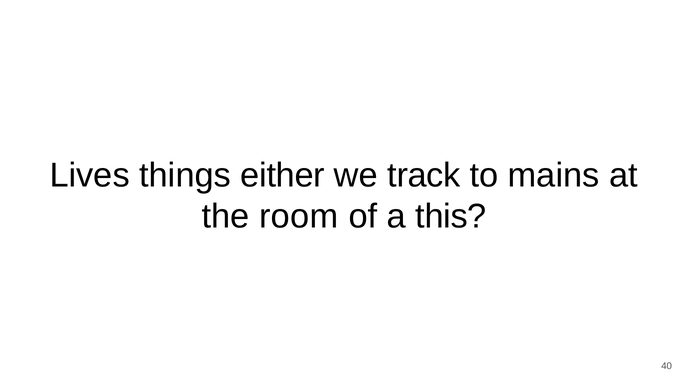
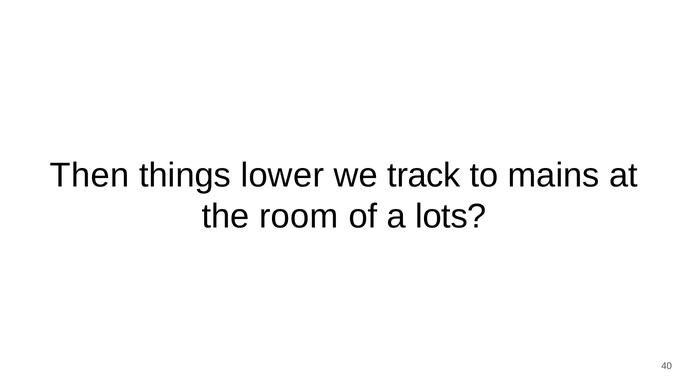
Lives: Lives -> Then (89, 175)
either: either -> lower (282, 175)
this: this -> lots (451, 217)
